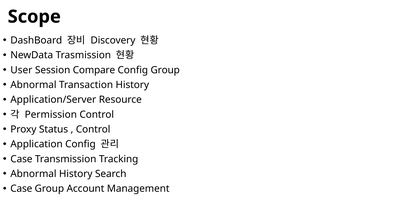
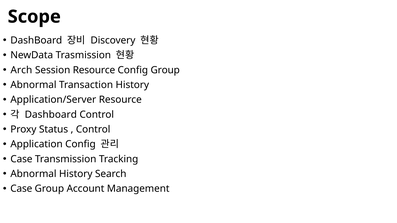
User: User -> Arch (21, 70)
Session Compare: Compare -> Resource (94, 70)
Permission: Permission -> Dashboard (51, 115)
